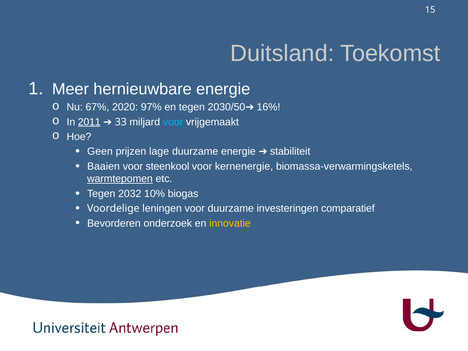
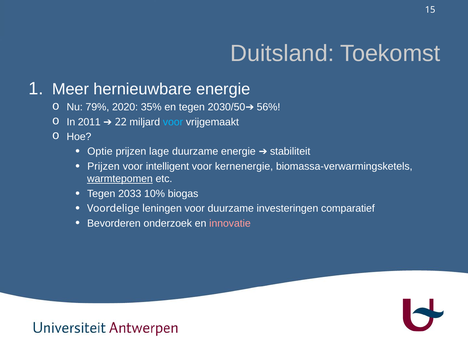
67%: 67% -> 79% (97, 107)
97%: 97% -> 35% (151, 107)
16%: 16% -> 56% (269, 107)
2011 underline: present -> none (89, 122)
33: 33 -> 22 (121, 122)
Geen: Geen -> Optie (100, 152)
Baaien: Baaien -> Prijzen (103, 166)
steenkool: steenkool -> intelligent (167, 166)
2032: 2032 -> 2033 (130, 194)
innovatie colour: yellow -> pink (230, 223)
